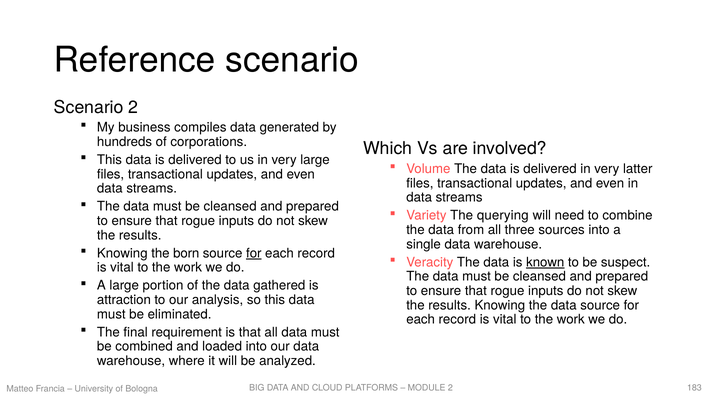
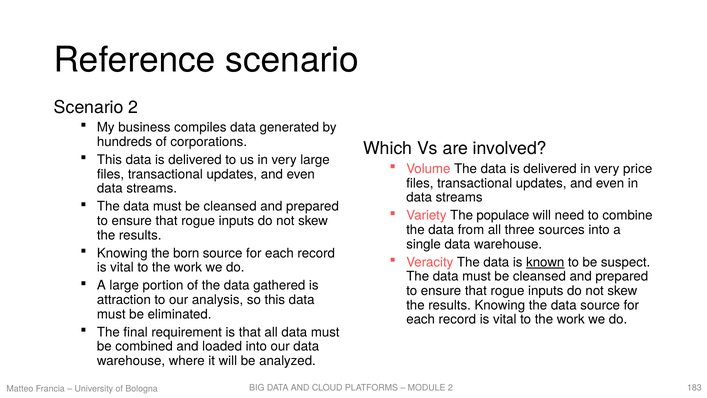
latter: latter -> price (638, 169)
querying: querying -> populace (503, 215)
for underline: present -> none (254, 253)
